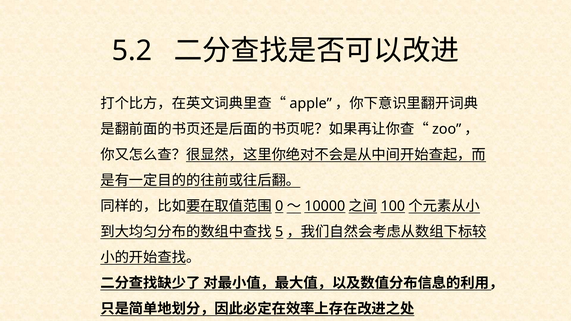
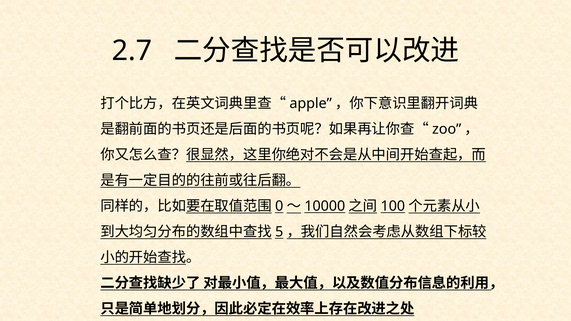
5.2: 5.2 -> 2.7 (132, 51)
